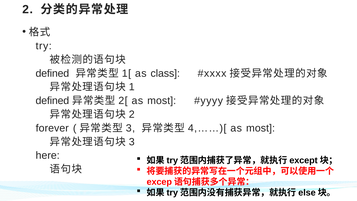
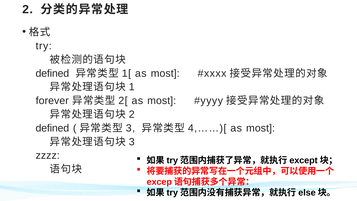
class: class -> most (165, 73)
defined: defined -> forever (52, 101)
forever: forever -> defined (52, 128)
here: here -> zzzz (48, 155)
